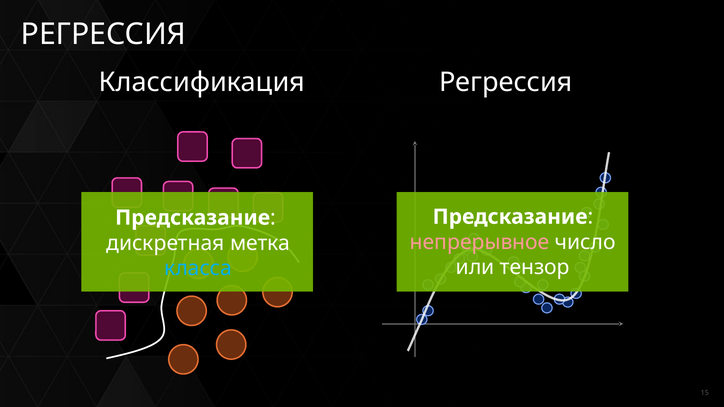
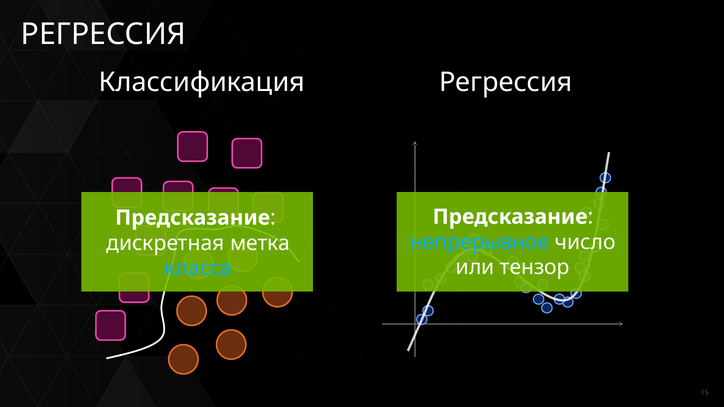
непрерывное colour: pink -> light blue (480, 242)
